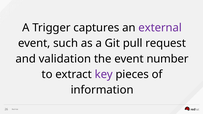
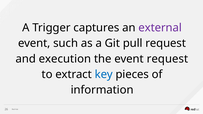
validation: validation -> execution (65, 59)
event number: number -> request (167, 59)
key colour: purple -> blue (104, 74)
